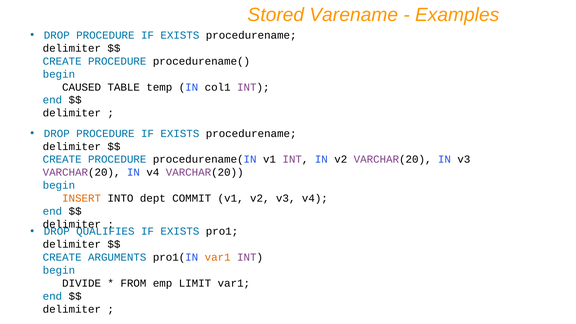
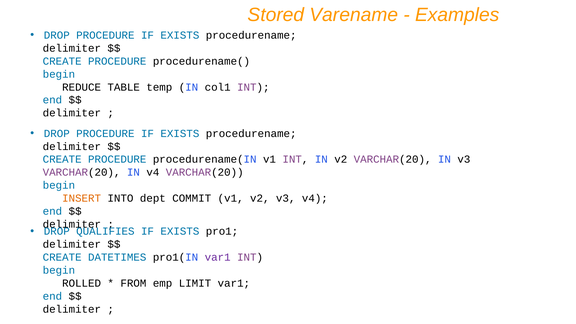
CAUSED: CAUSED -> REDUCE (82, 87)
ARGUMENTS: ARGUMENTS -> DATETIMES (117, 257)
var1 colour: orange -> purple (218, 257)
DIVIDE: DIVIDE -> ROLLED (82, 283)
